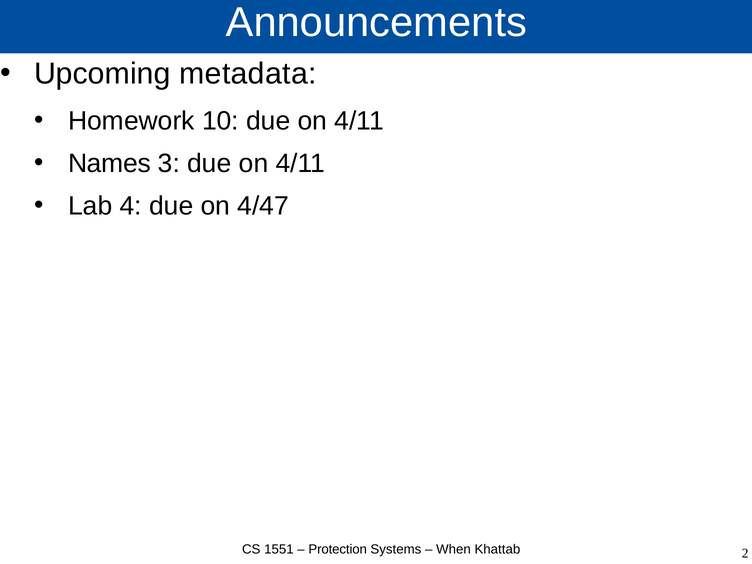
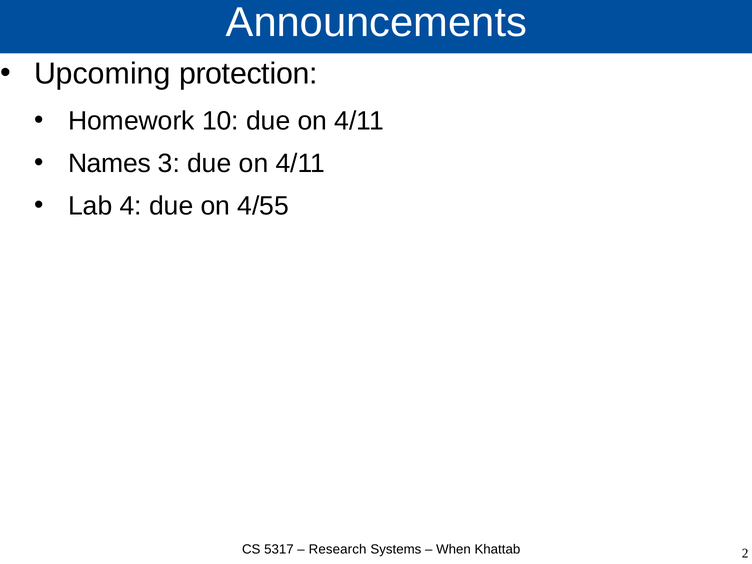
metadata: metadata -> protection (248, 74)
4/47: 4/47 -> 4/55 (263, 206)
1551: 1551 -> 5317 (279, 549)
Protection: Protection -> Research (338, 549)
